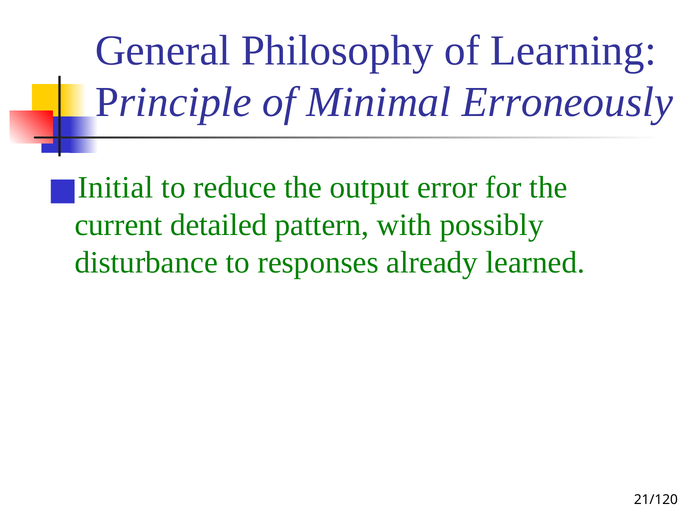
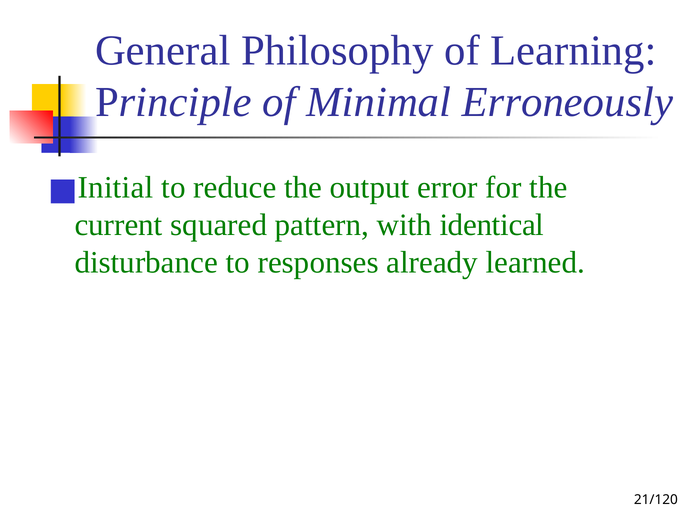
detailed: detailed -> squared (219, 225)
possibly: possibly -> identical (492, 225)
